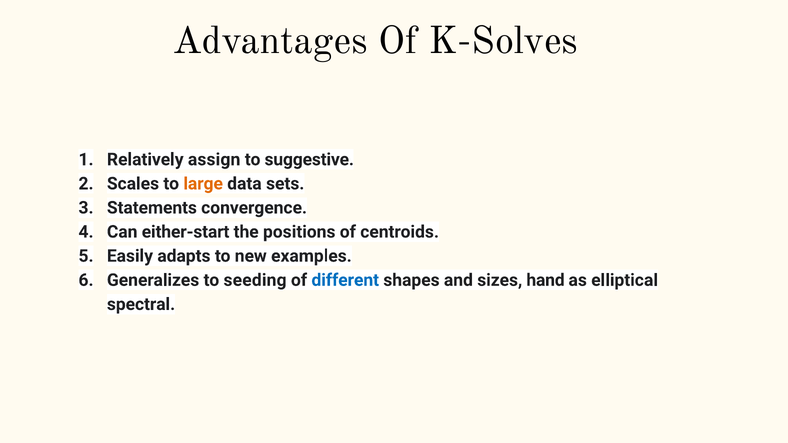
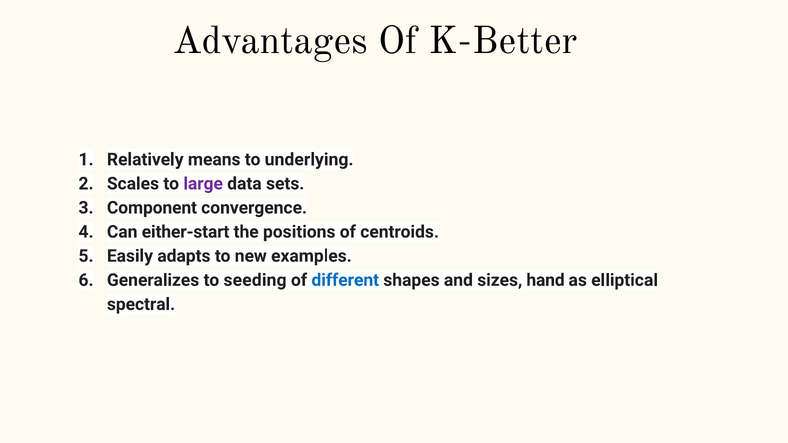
K-Solves: K-Solves -> K-Better (503, 41)
assign: assign -> means (214, 160)
suggestive: suggestive -> underlying (309, 160)
large colour: orange -> purple (203, 184)
Statements: Statements -> Component (152, 208)
